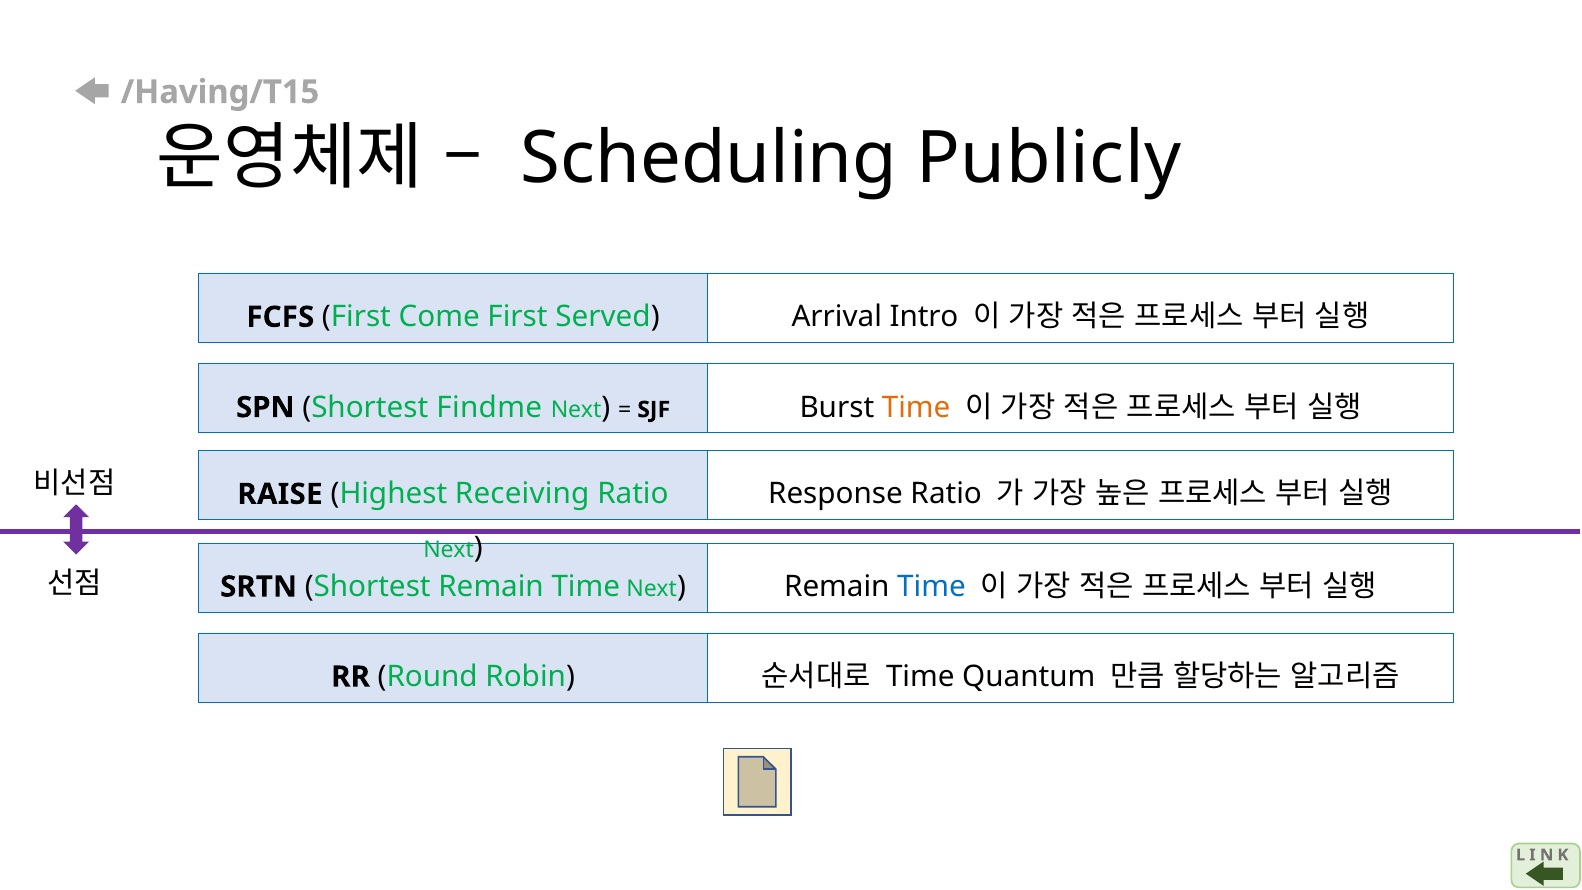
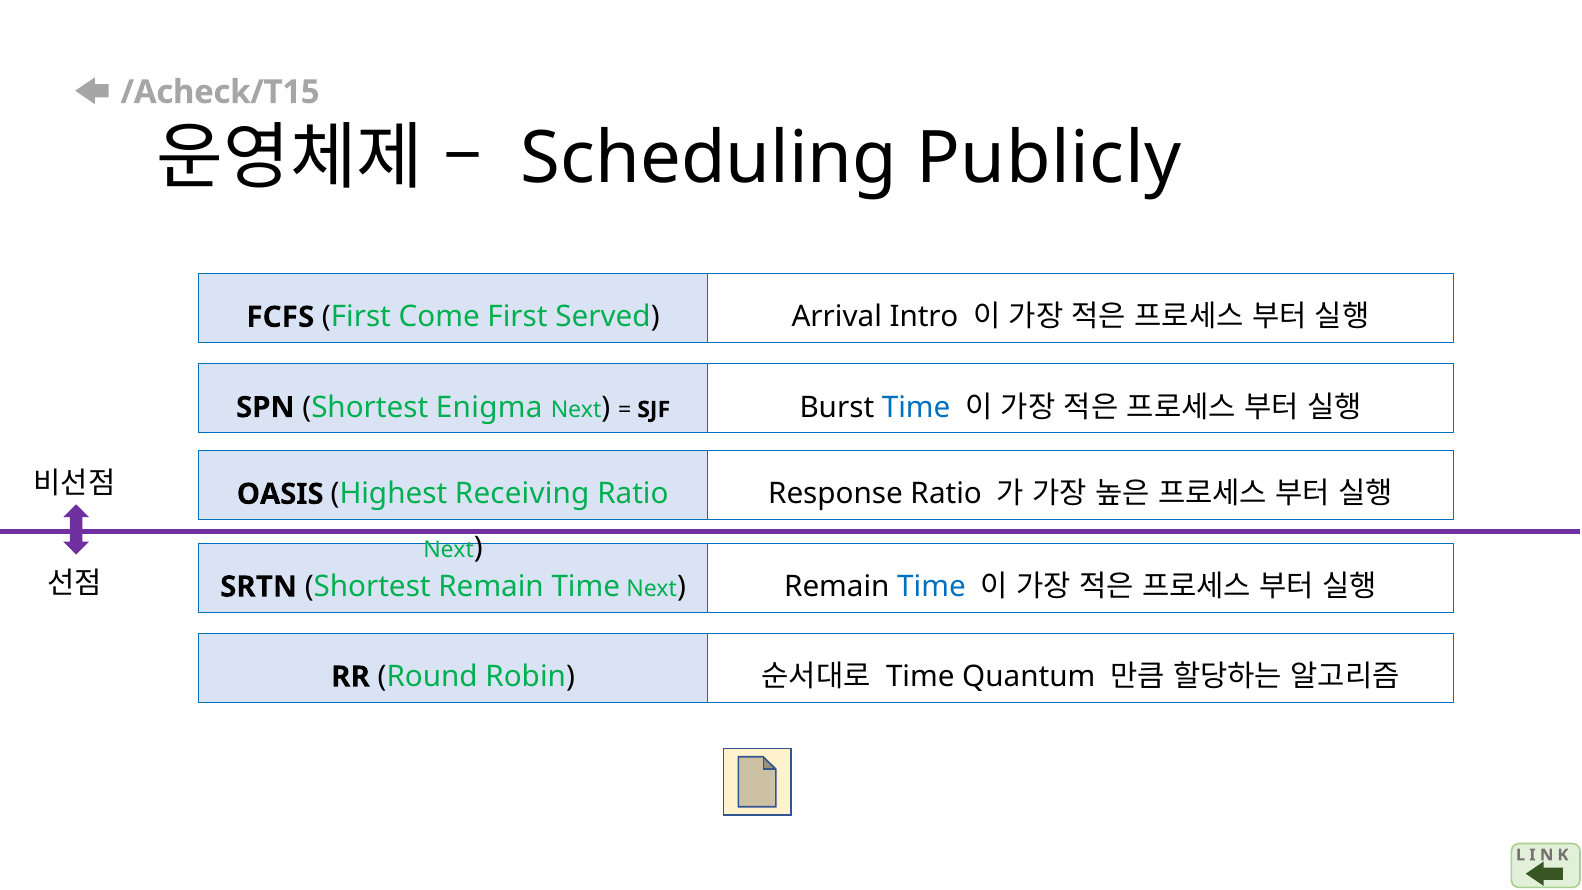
/Having/T15: /Having/T15 -> /Acheck/T15 (220, 92)
Findme: Findme -> Enigma (489, 407)
Time colour: orange -> blue (916, 407)
RAISE: RAISE -> OASIS (280, 494)
